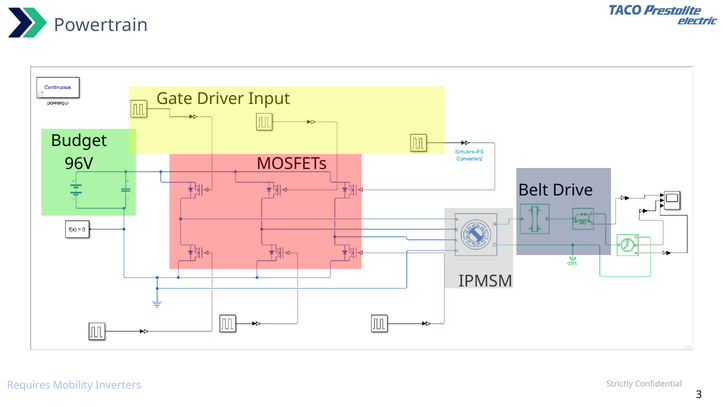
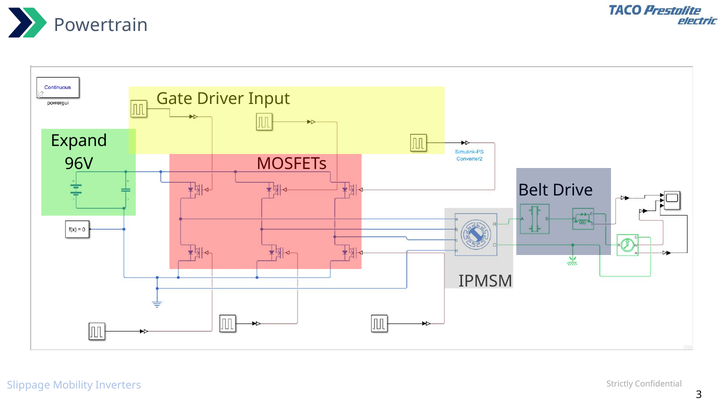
Budget: Budget -> Expand (79, 141)
Requires: Requires -> Slippage (29, 385)
